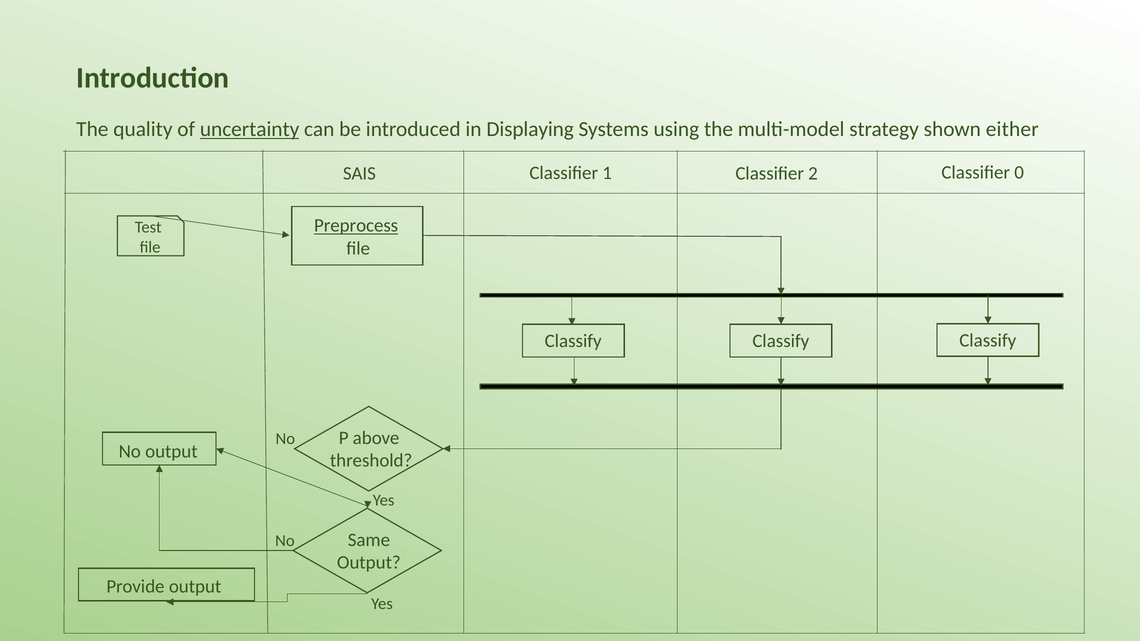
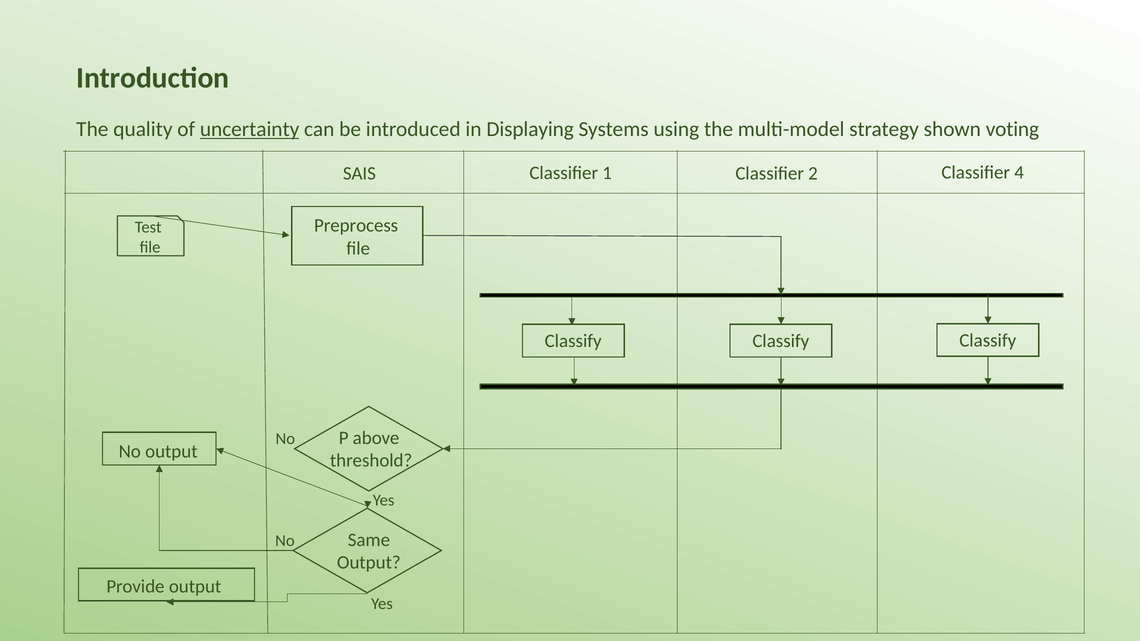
either: either -> voting (1012, 129)
0: 0 -> 4 (1019, 173)
Preprocess underline: present -> none (356, 226)
